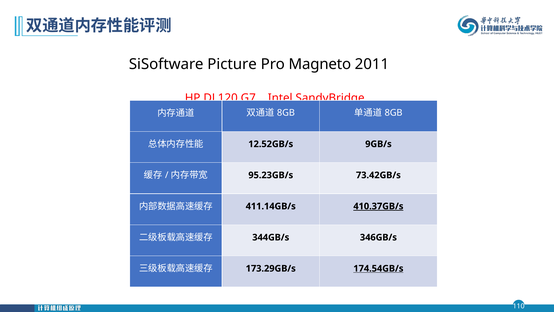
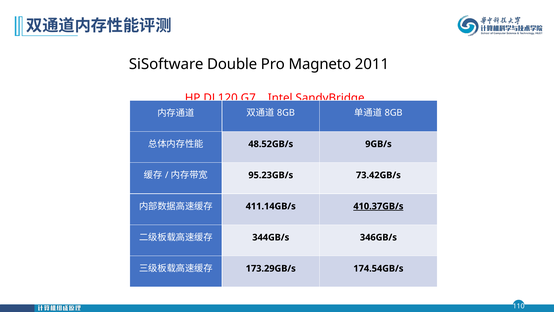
Picture: Picture -> Double (232, 64)
12.52GB/s: 12.52GB/s -> 48.52GB/s (271, 144)
174.54GB/s underline: present -> none (378, 268)
